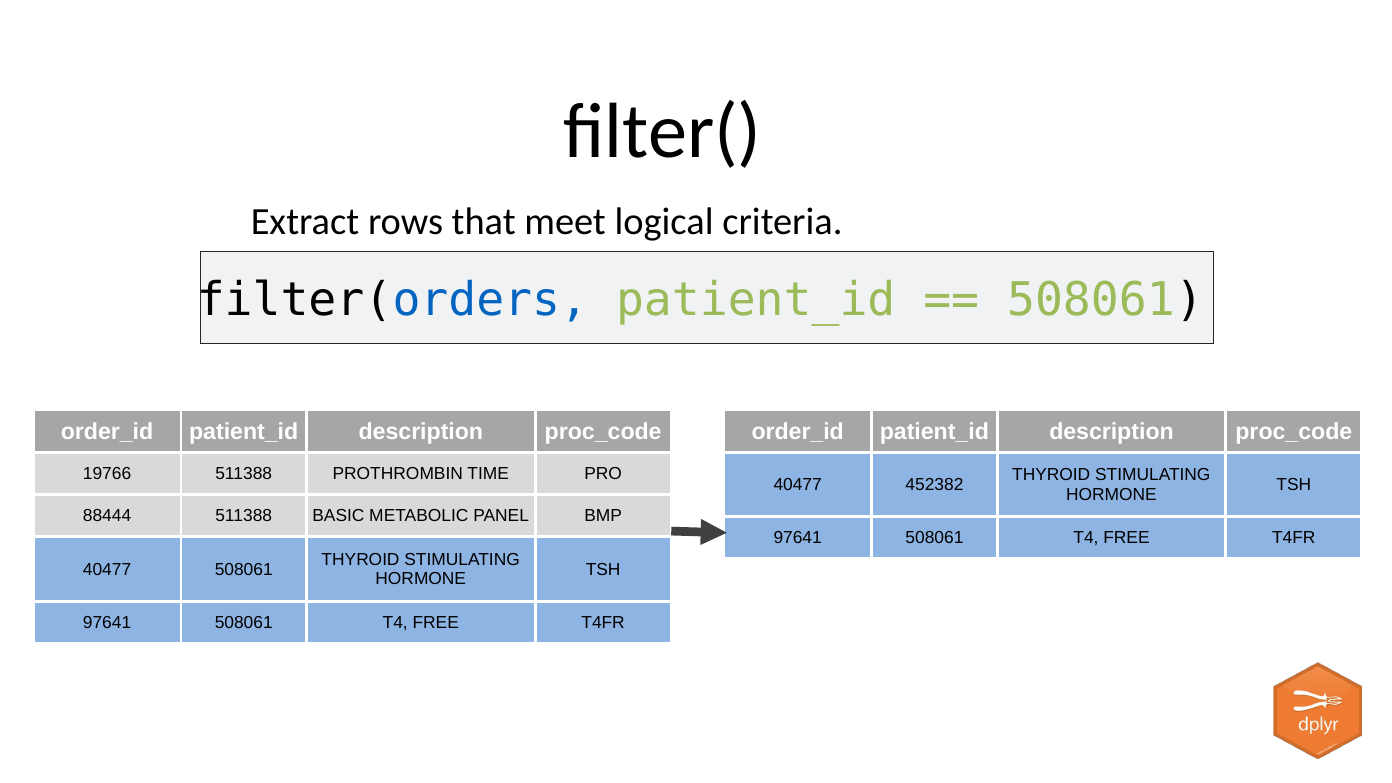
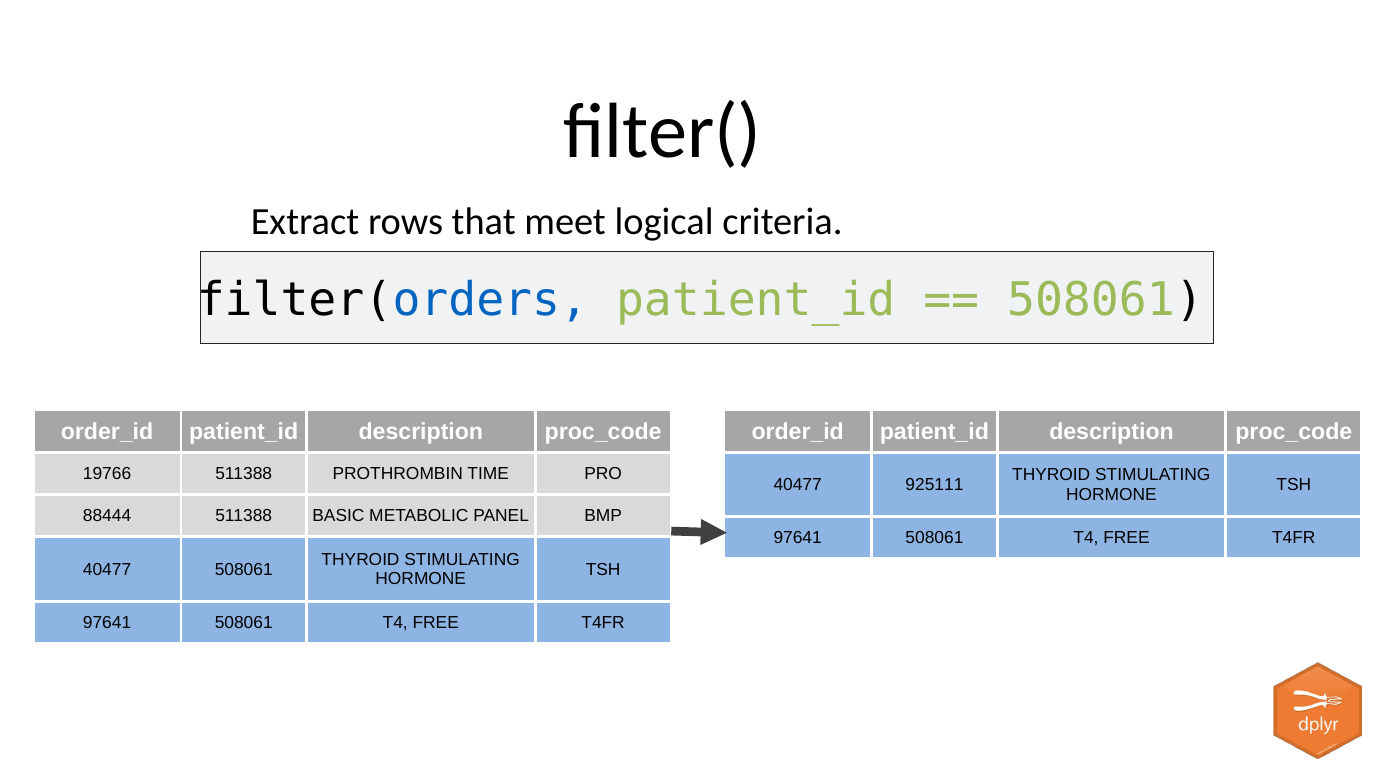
452382: 452382 -> 925111 (934, 485)
